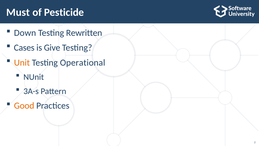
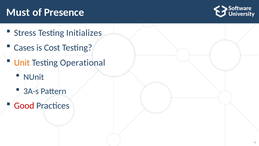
Pesticide: Pesticide -> Presence (64, 12)
Down: Down -> Stress (25, 33)
Rewritten: Rewritten -> Initializes (84, 33)
Give: Give -> Cost (52, 48)
Good colour: orange -> red (24, 105)
